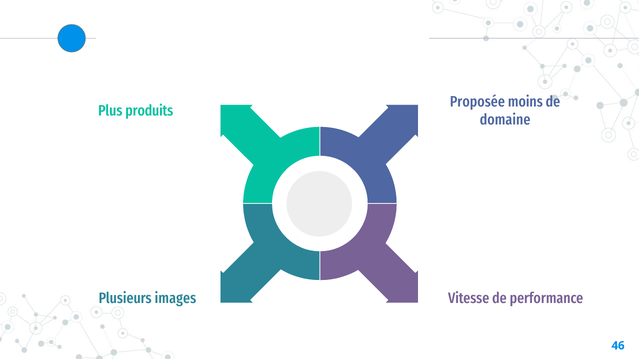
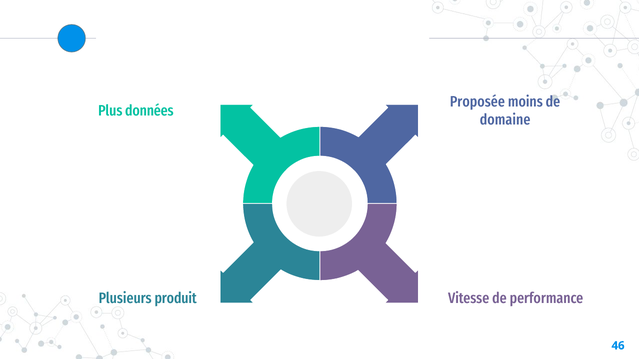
produits: produits -> données (149, 111)
images: images -> produit (176, 299)
